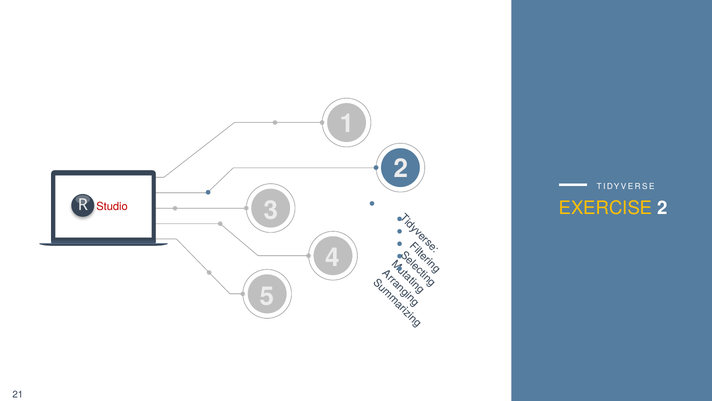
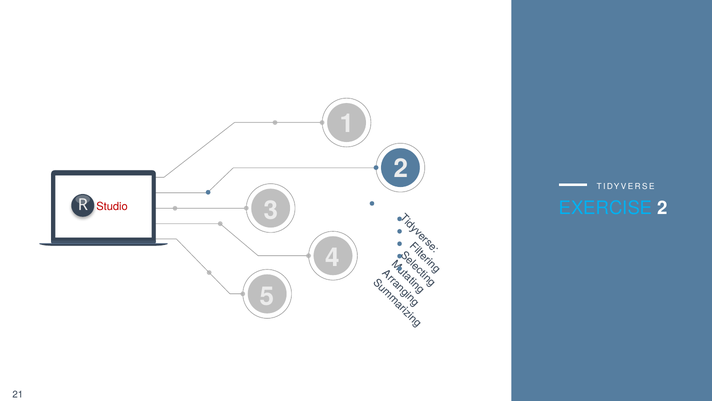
EXERCISE colour: yellow -> light blue (606, 208)
